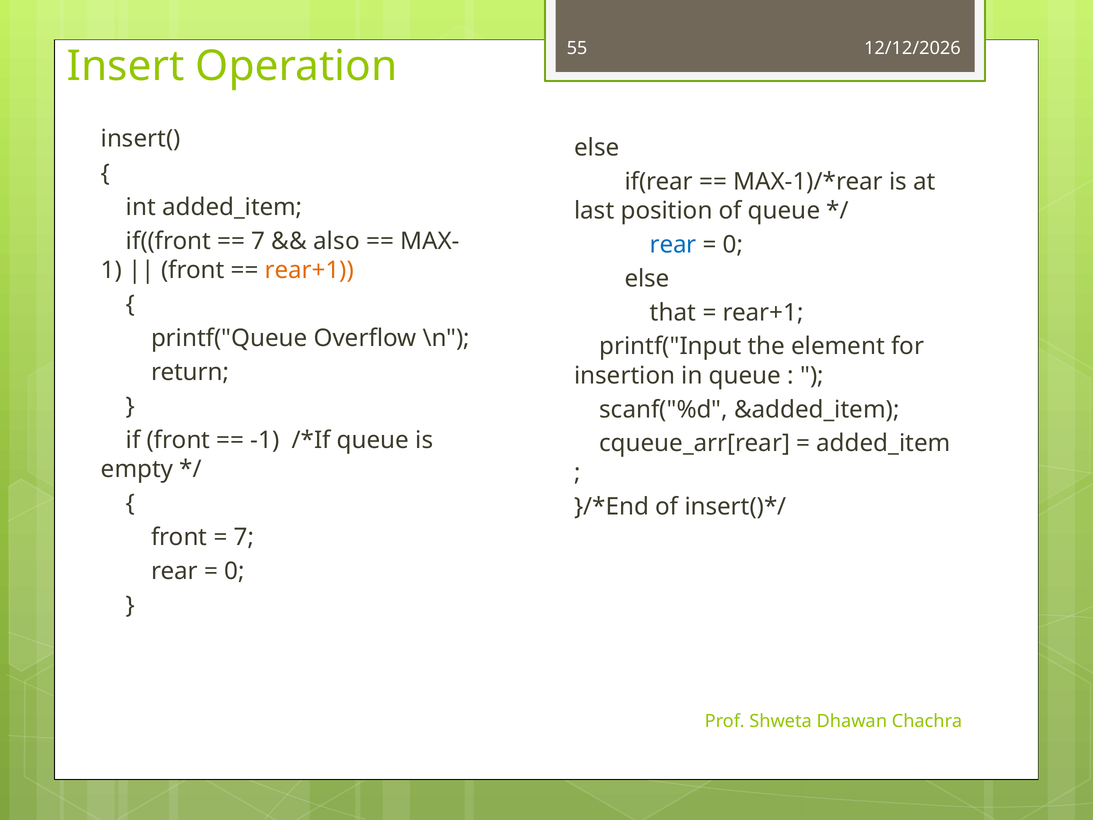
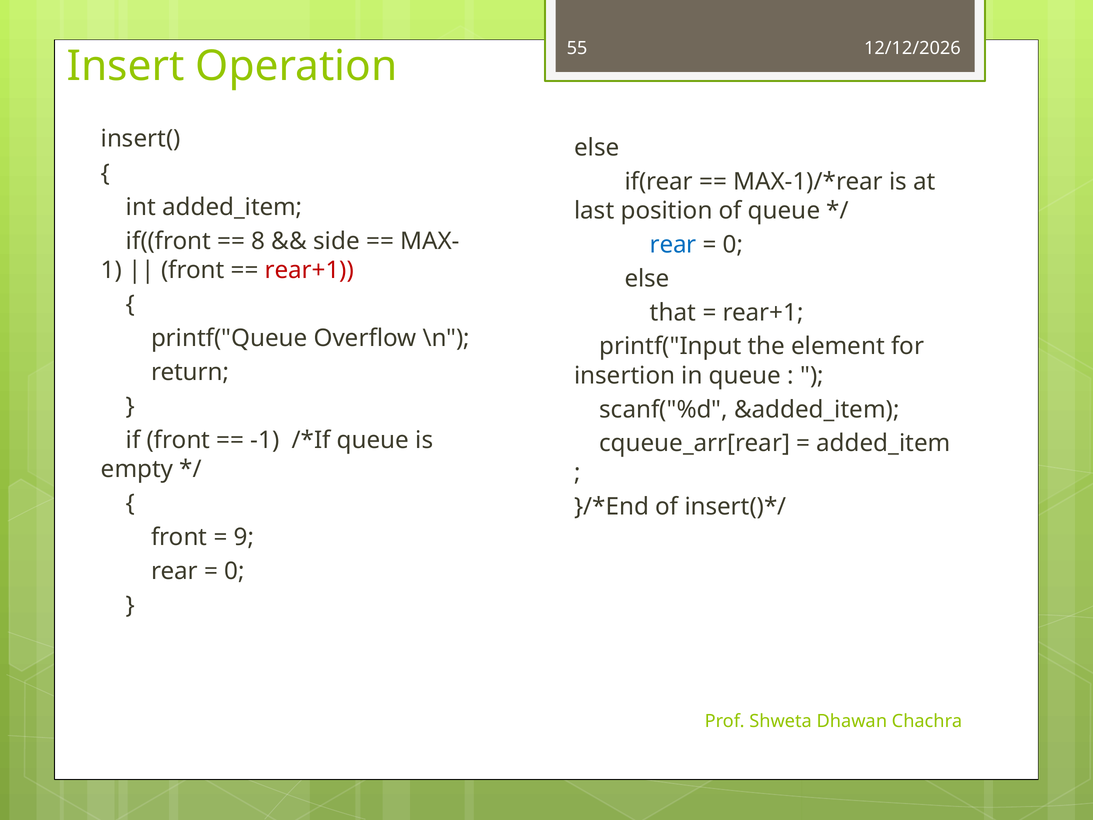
7: 7 -> 8 (258, 241)
also: also -> side (336, 241)
rear+1 colour: orange -> red (309, 270)
7: 7 -> 9 (244, 537)
